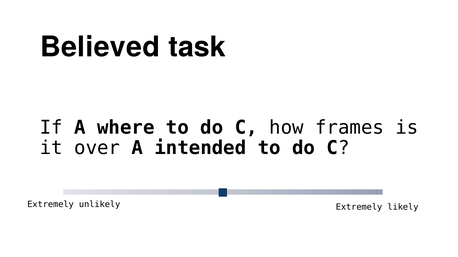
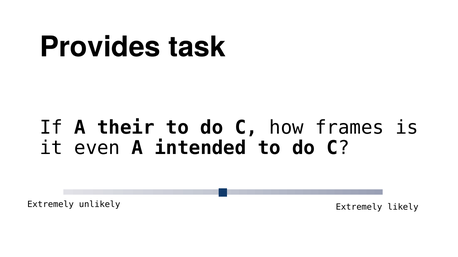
Believed: Believed -> Provides (100, 47)
where: where -> their (126, 128)
over: over -> even (97, 148)
